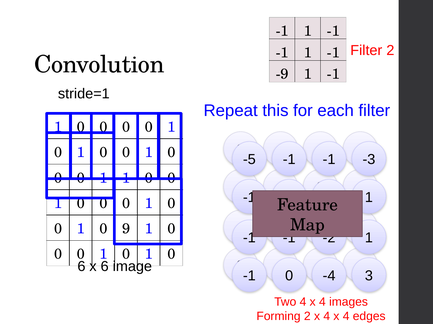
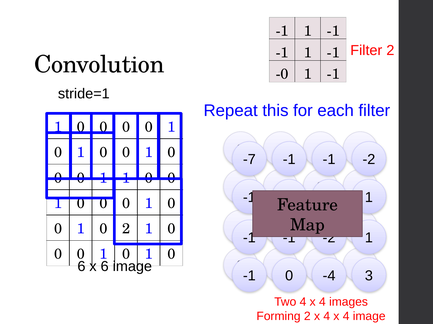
-9: -9 -> -0 (282, 74)
-5: -5 -> -7 (249, 160)
-3: -3 -> -2 (369, 160)
0 9: 9 -> 2 (126, 229)
4 edges: edges -> image (369, 317)
